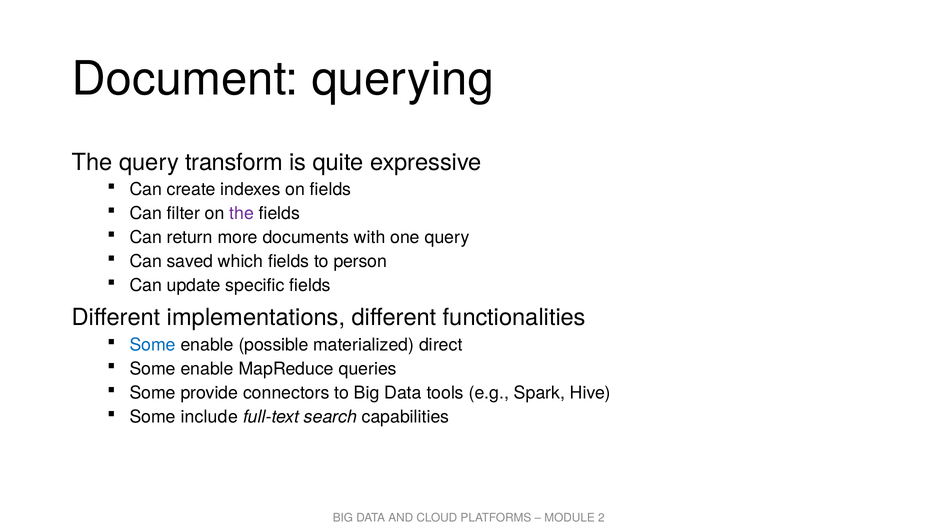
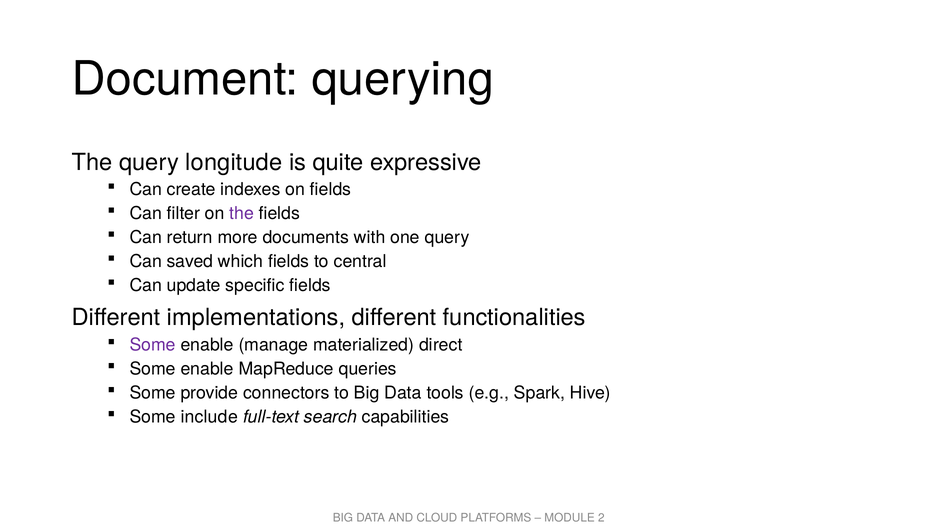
transform: transform -> longitude (234, 162)
person: person -> central (360, 262)
Some colour: blue -> purple (153, 345)
possible: possible -> manage (273, 345)
